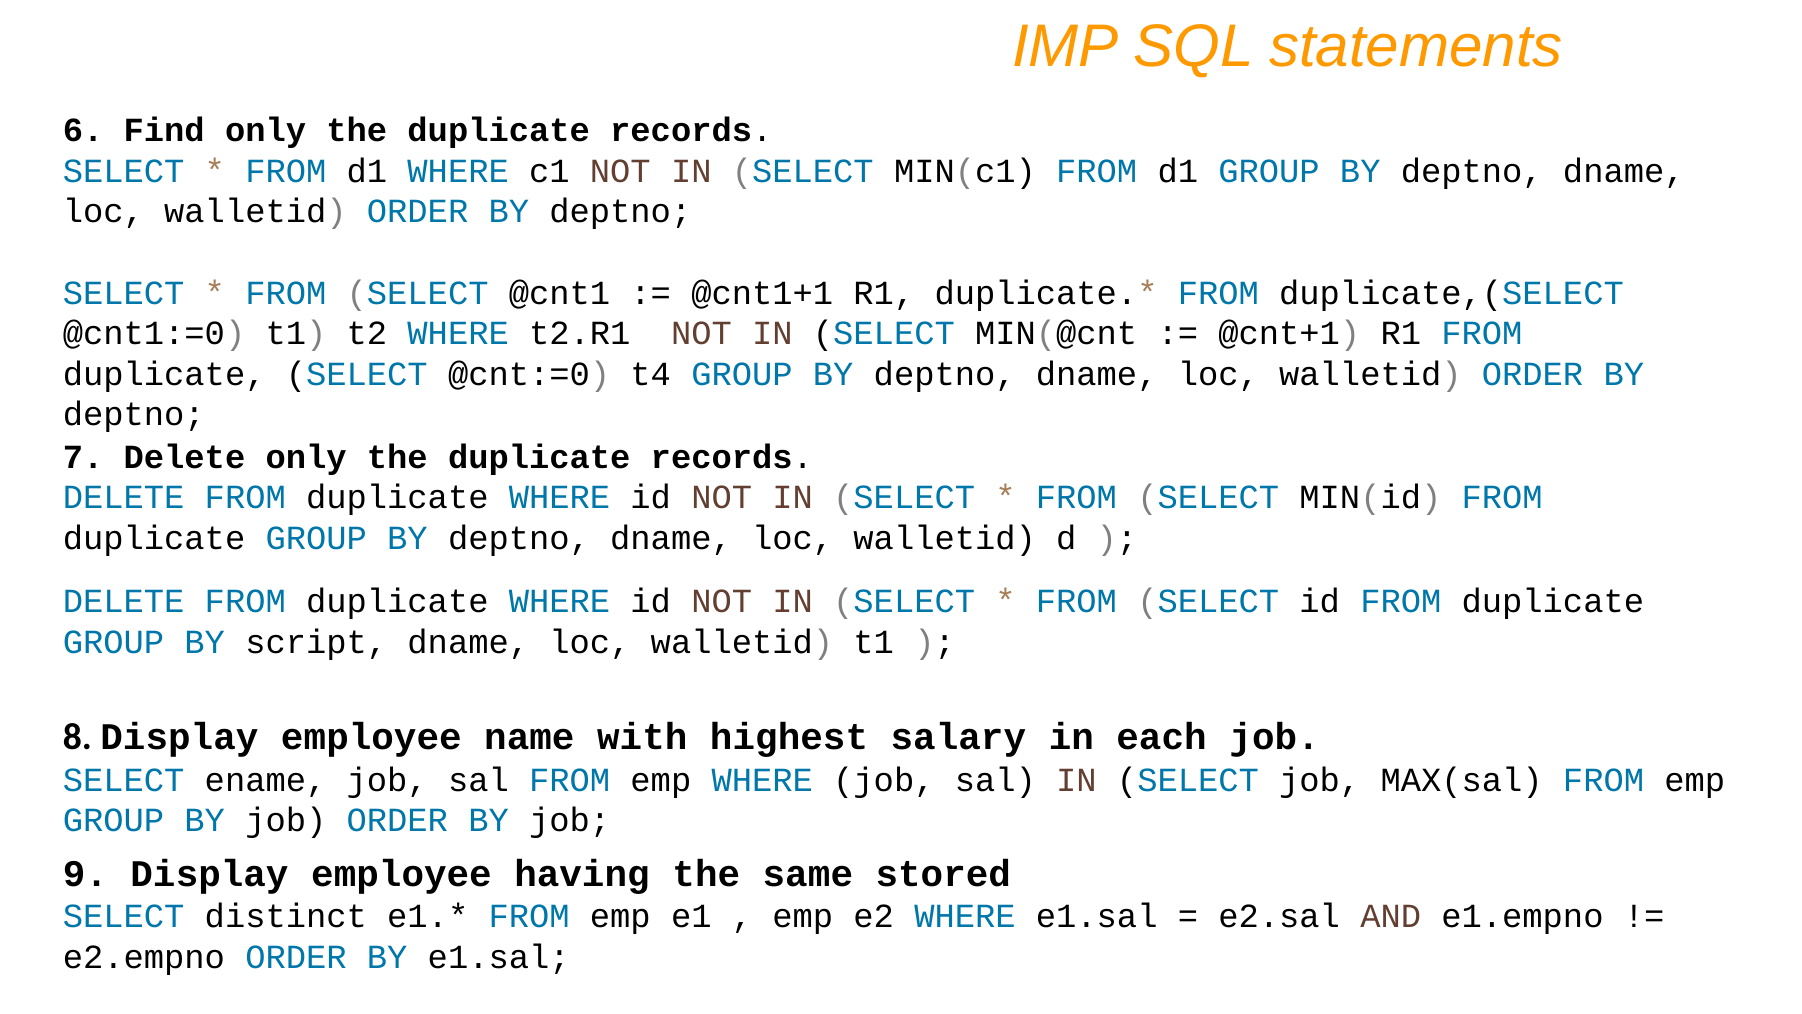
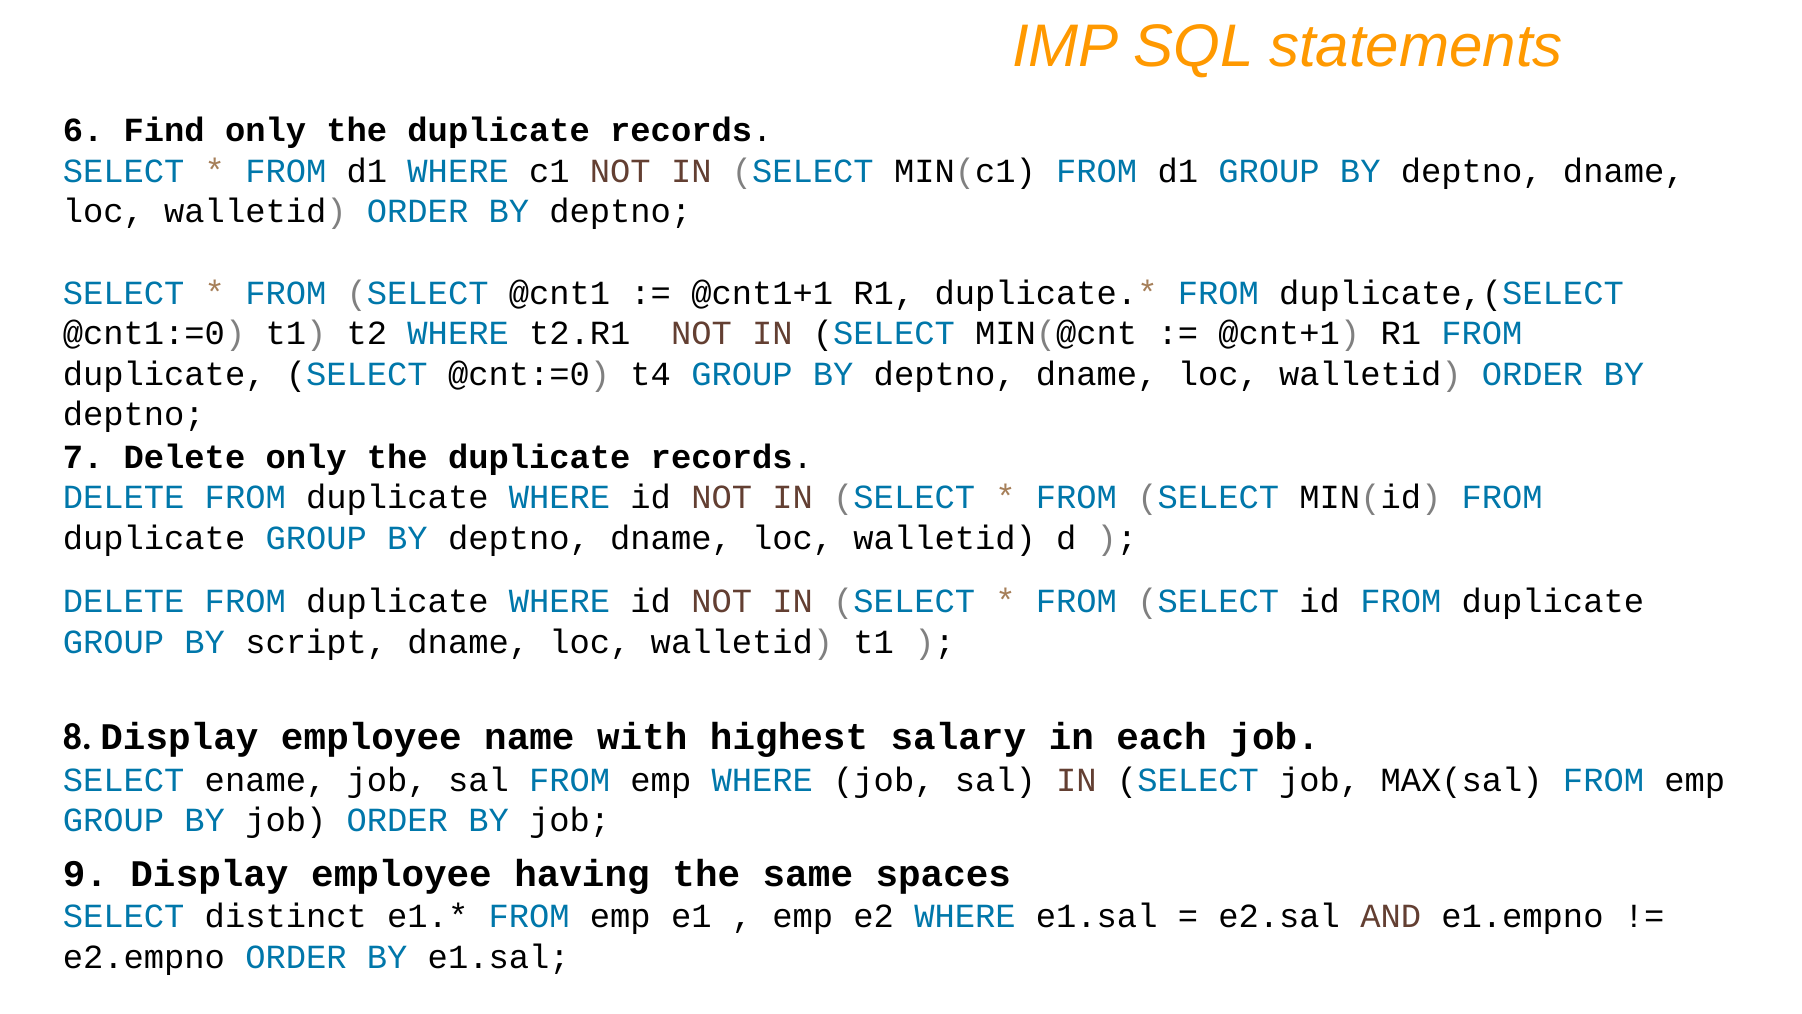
stored: stored -> spaces (943, 874)
